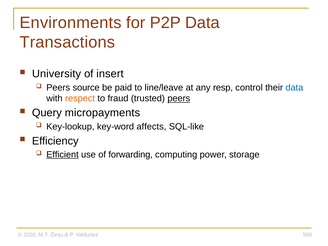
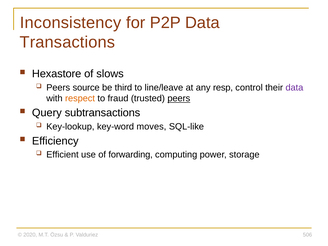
Environments: Environments -> Inconsistency (71, 23)
University: University -> Hexastore (57, 74)
insert: insert -> slows (110, 74)
paid: paid -> third (123, 88)
data colour: blue -> purple (294, 88)
micropayments: micropayments -> subtransactions (103, 113)
affects: affects -> moves (151, 127)
Efficient underline: present -> none (62, 155)
